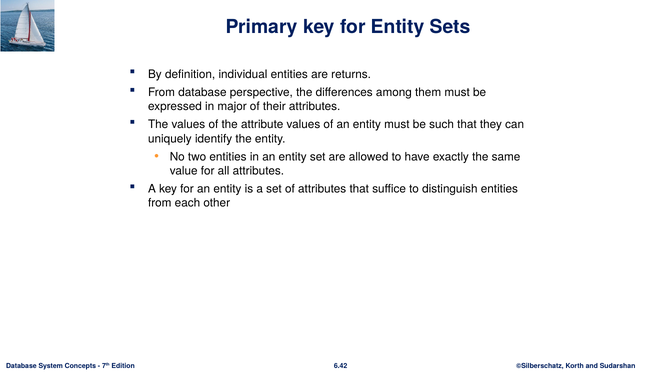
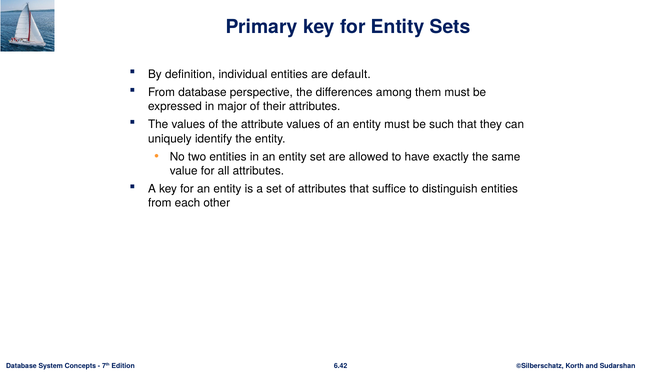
returns: returns -> default (351, 74)
